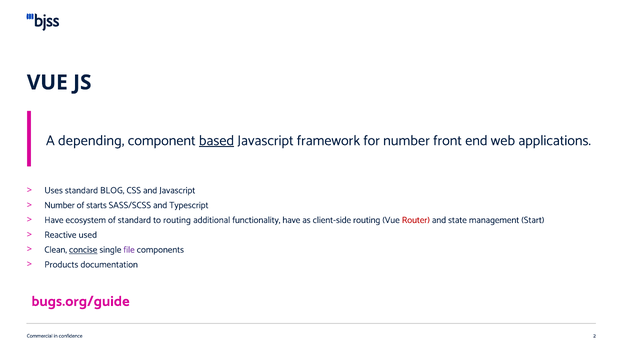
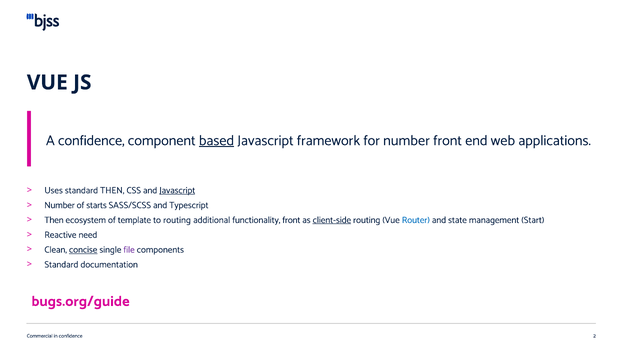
A depending: depending -> confidence (91, 140)
standard BLOG: BLOG -> THEN (112, 190)
Javascript underline: none -> present (177, 190)
Have: Have -> Then (54, 220)
of standard: standard -> template (134, 220)
functionality have: have -> front (291, 220)
client-side underline: none -> present (332, 220)
Router colour: red -> blue (416, 220)
used: used -> need (88, 235)
Products: Products -> Standard (61, 264)
